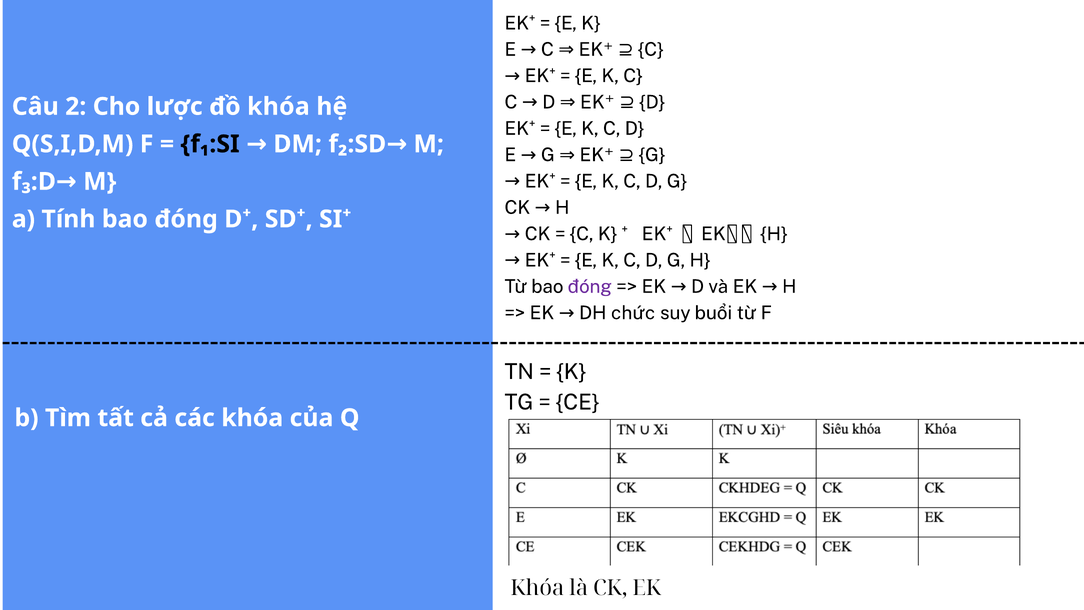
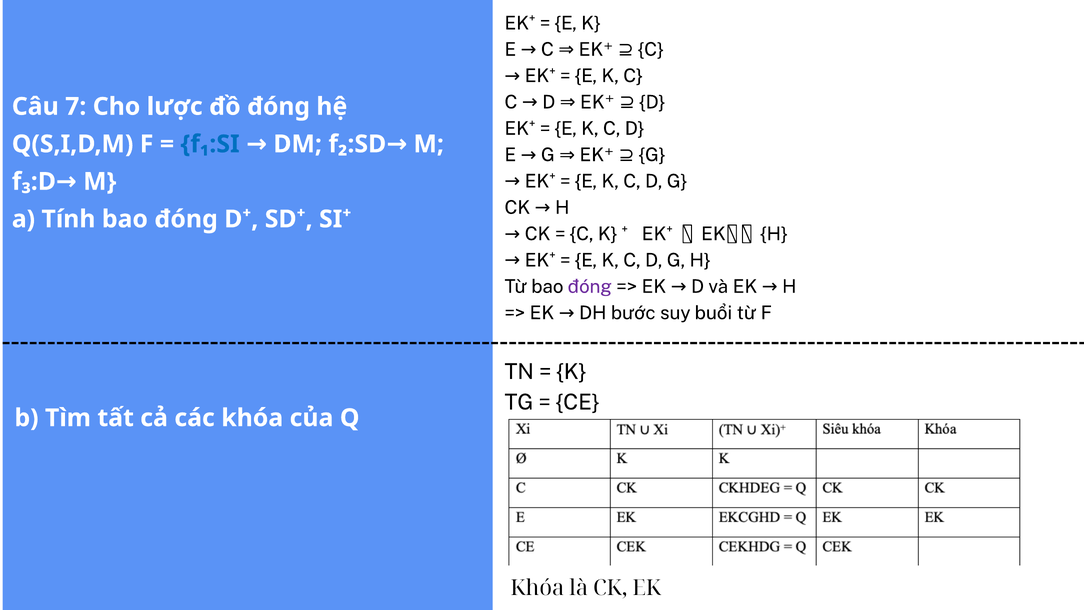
2: 2 -> 7 (76, 107)
đồ khóa: khóa -> đóng (279, 107)
f₁:SI colour: black -> blue (210, 144)
chức: chức -> bước (633, 313)
